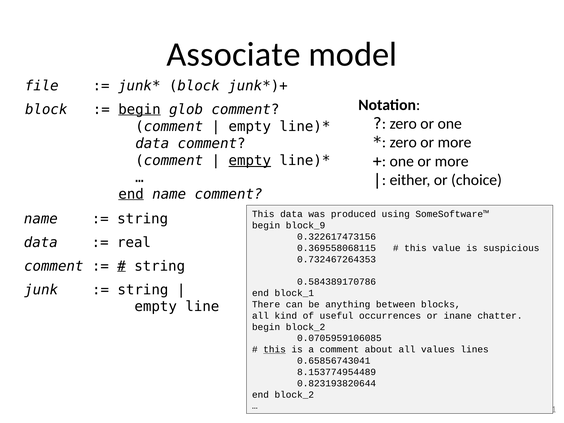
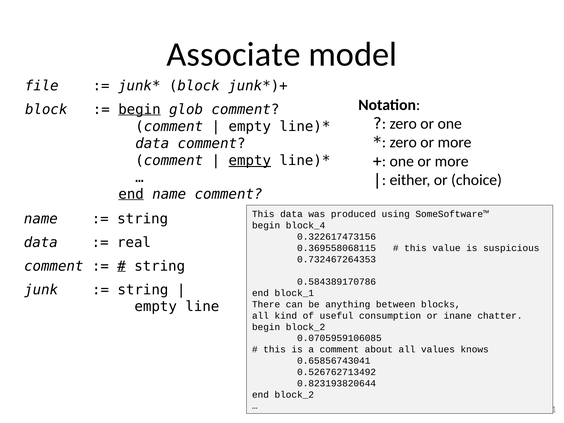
block_9: block_9 -> block_4 (306, 225)
occurrences: occurrences -> consumption (390, 316)
this underline: present -> none (275, 349)
lines: lines -> knows (475, 349)
8.153774954489: 8.153774954489 -> 0.526762713492 (337, 372)
